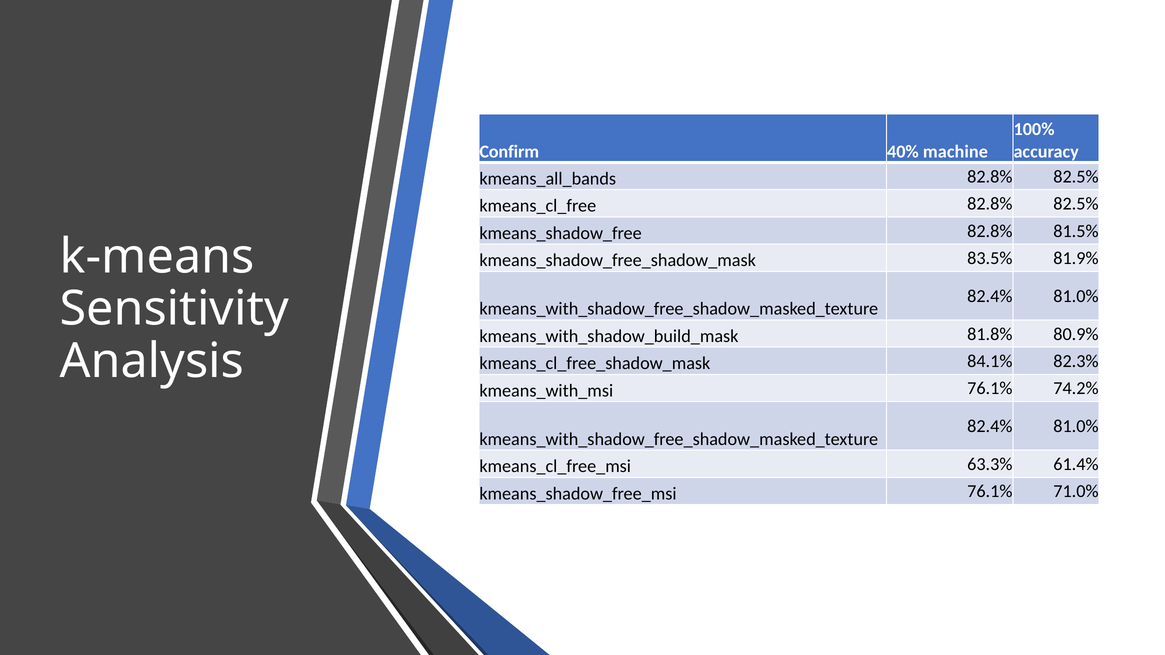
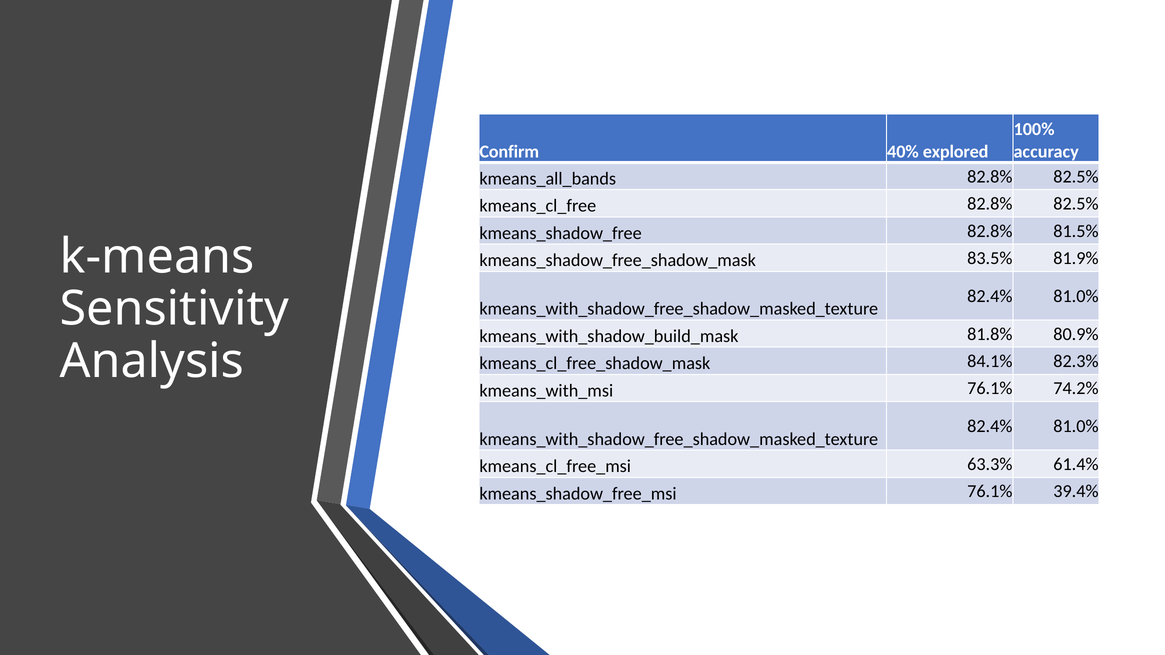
machine: machine -> explored (956, 152)
71.0%: 71.0% -> 39.4% (1076, 492)
